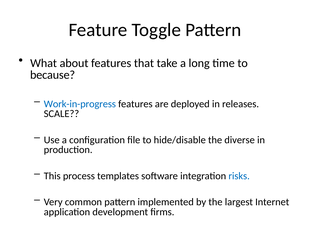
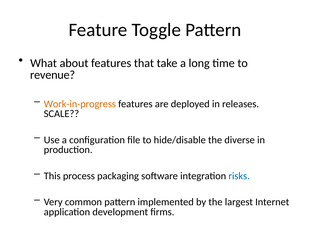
because: because -> revenue (53, 75)
Work-in-progress colour: blue -> orange (80, 104)
templates: templates -> packaging (118, 176)
